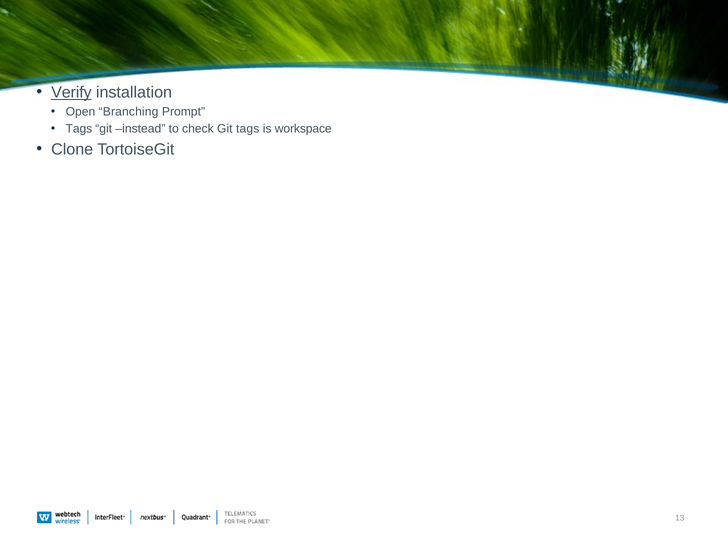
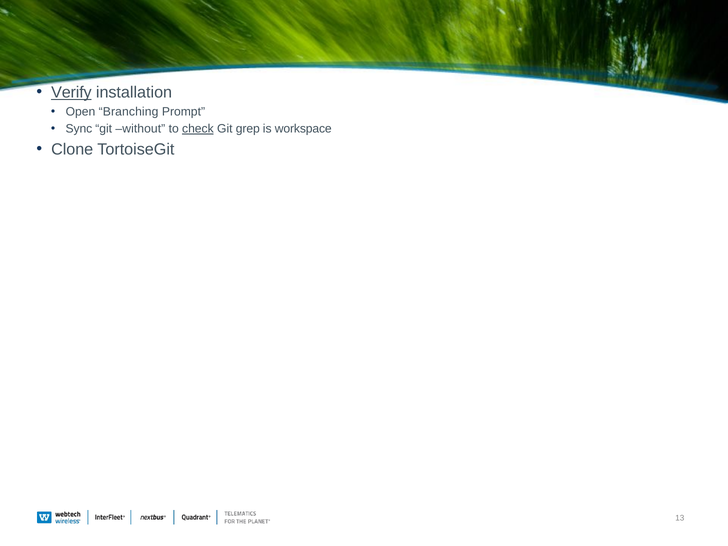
Tags: Tags -> Sync (79, 129)
instead: instead -> without (140, 129)
check underline: none -> present (198, 129)
Git tags: tags -> grep (248, 129)
